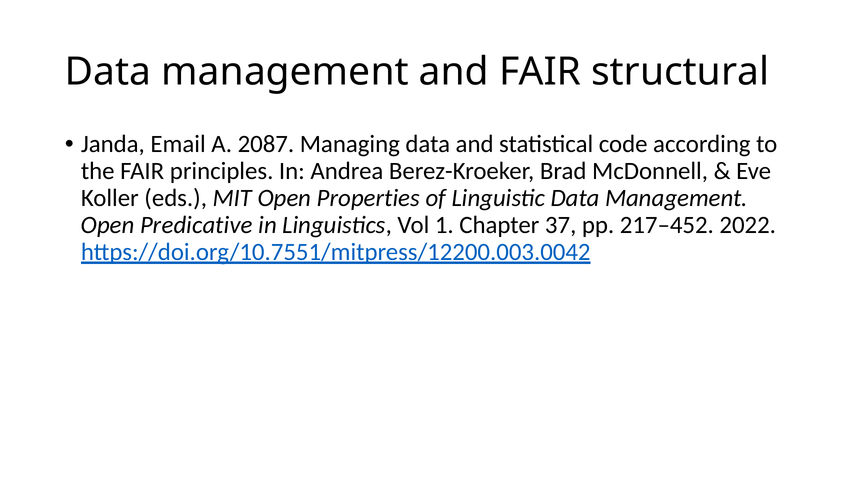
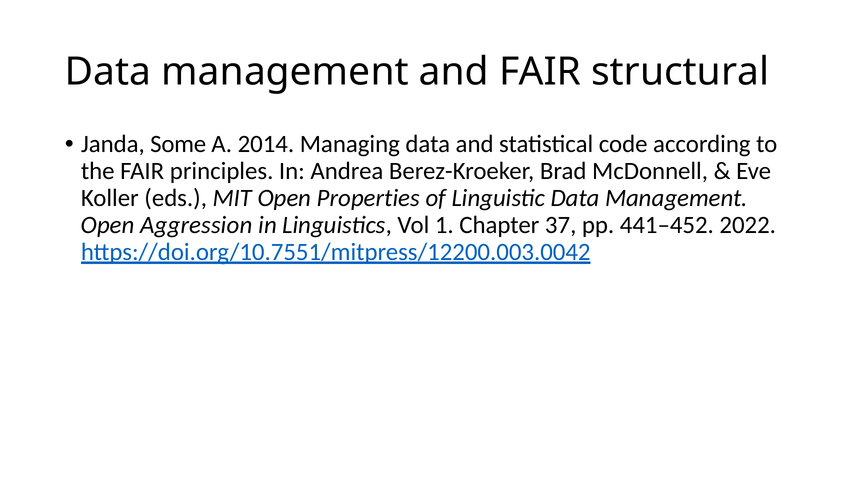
Email: Email -> Some (178, 144)
2087: 2087 -> 2014 (266, 144)
Predicative: Predicative -> Aggression (196, 225)
217–452: 217–452 -> 441–452 (667, 225)
